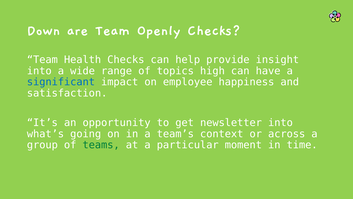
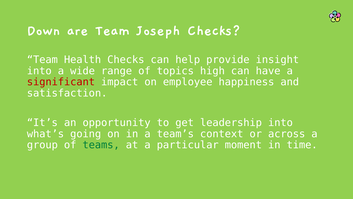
Openly: Openly -> Joseph (159, 30)
significant colour: blue -> red (61, 82)
newsletter: newsletter -> leadership (231, 123)
